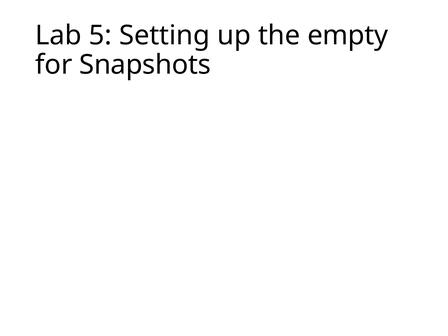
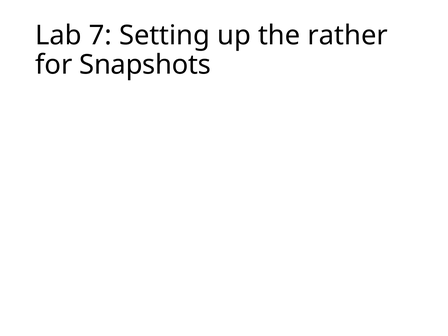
5: 5 -> 7 (100, 35)
empty: empty -> rather (348, 35)
